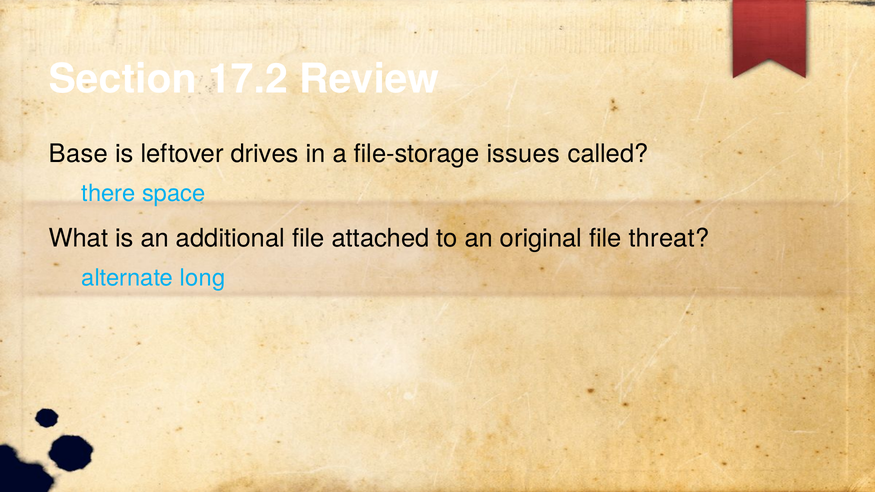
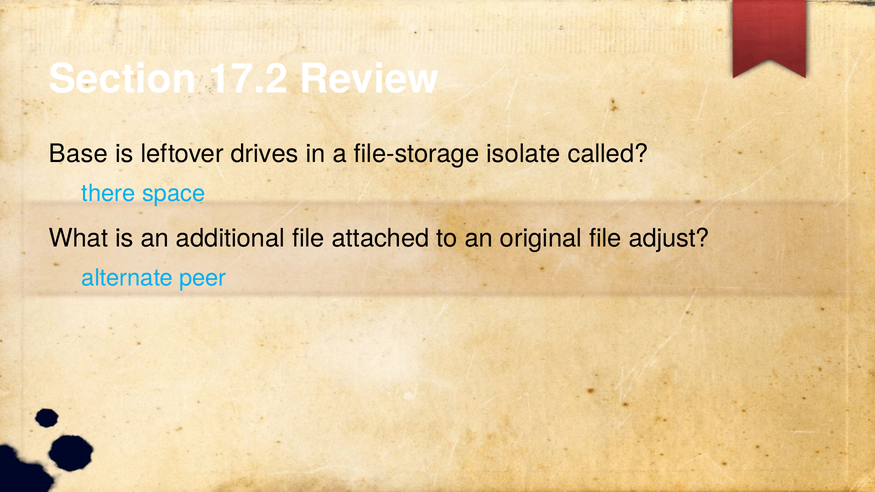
issues: issues -> isolate (523, 154)
threat: threat -> adjust (669, 238)
long: long -> peer (203, 278)
